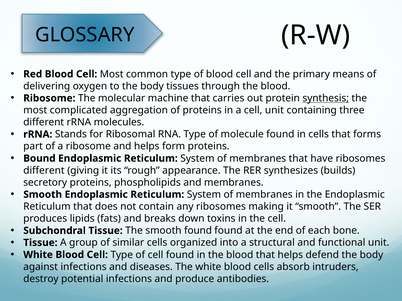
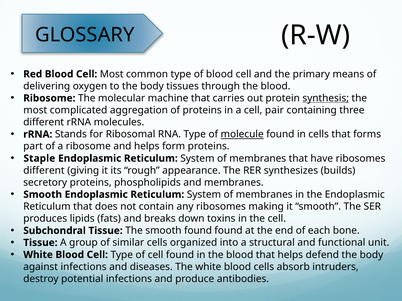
cell unit: unit -> pair (274, 110)
molecule underline: none -> present (242, 135)
Bound: Bound -> Staple (39, 159)
